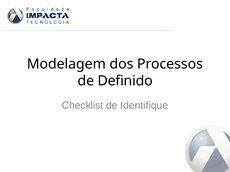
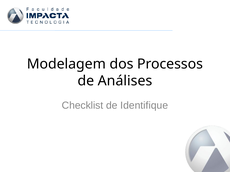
Definido: Definido -> Análises (125, 81)
